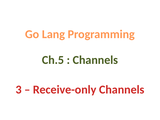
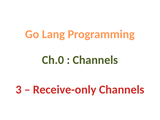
Ch.5: Ch.5 -> Ch.0 (53, 60)
